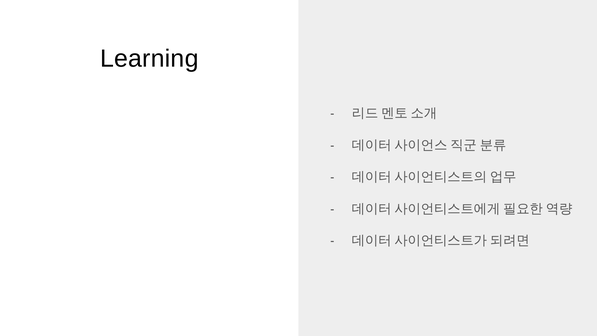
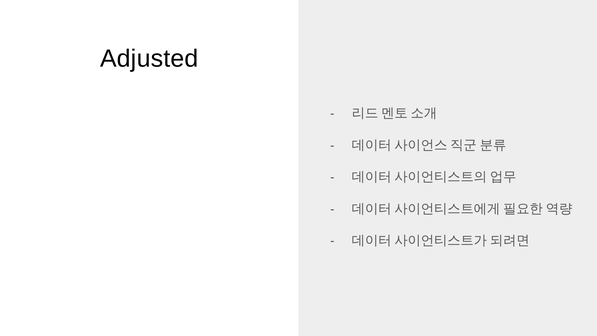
Learning: Learning -> Adjusted (149, 58)
